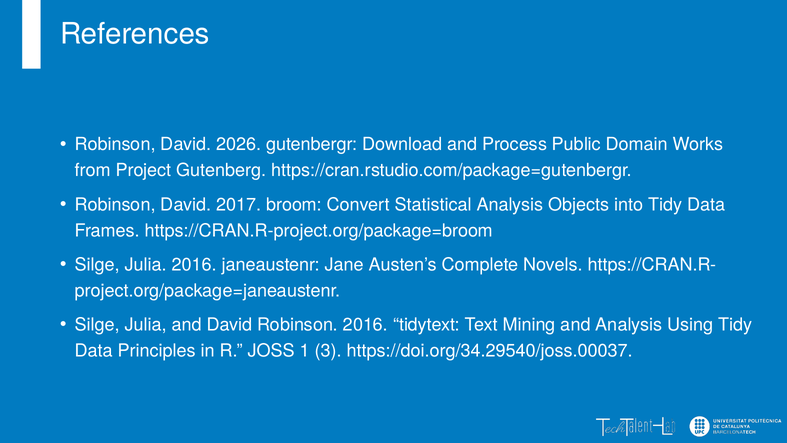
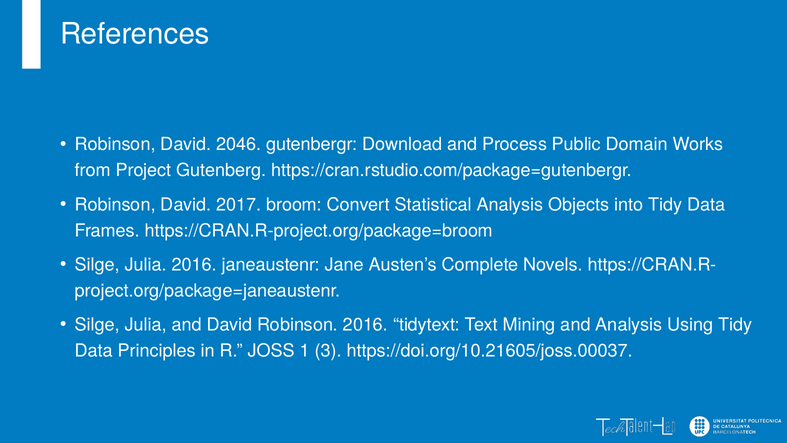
2026: 2026 -> 2046 (239, 144)
https://doi.org/34.29540/joss.00037: https://doi.org/34.29540/joss.00037 -> https://doi.org/10.21605/joss.00037 (490, 351)
